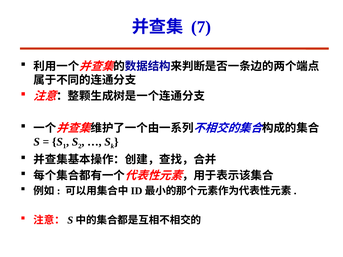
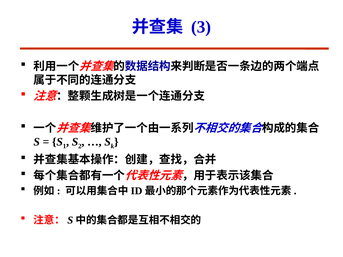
7: 7 -> 3 (201, 27)
